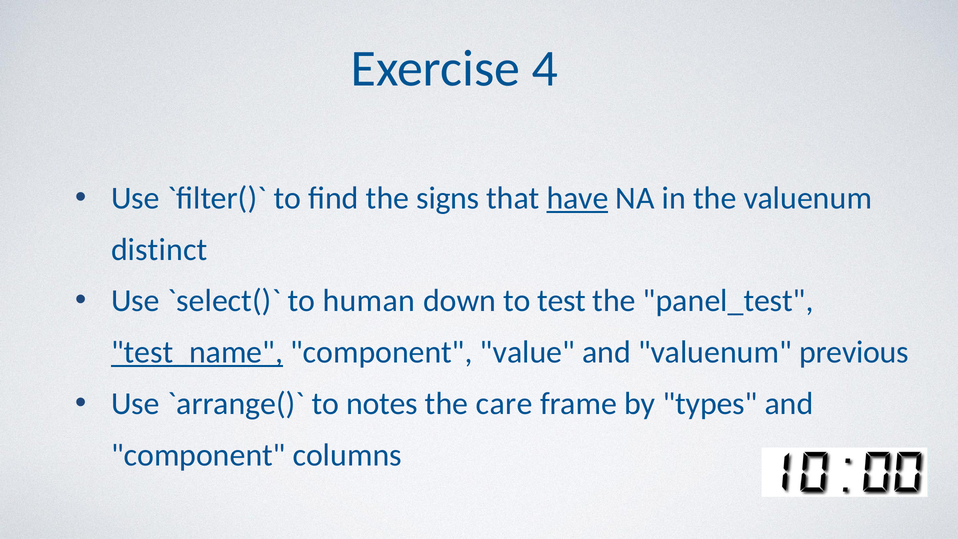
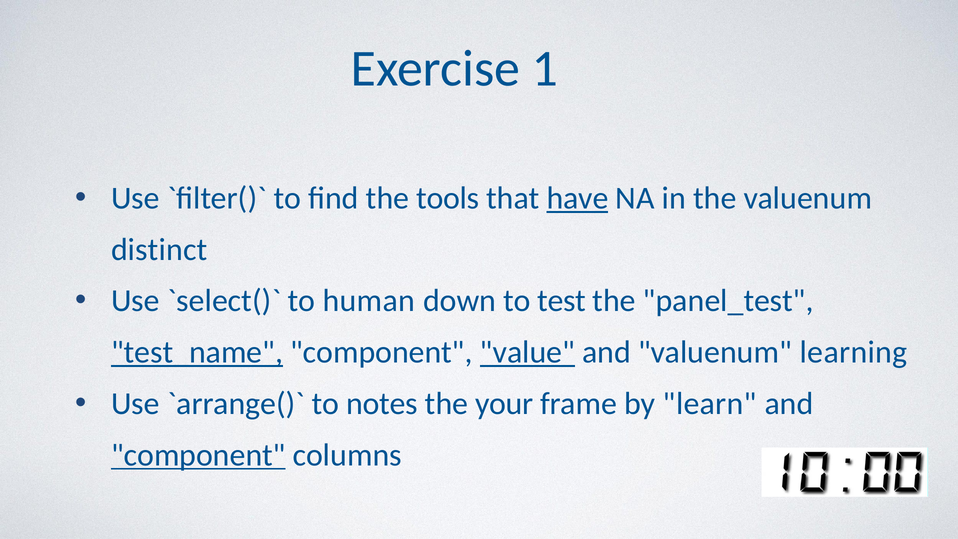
4: 4 -> 1 (545, 69)
signs: signs -> tools (448, 198)
value underline: none -> present (527, 352)
previous: previous -> learning (854, 352)
care: care -> your (504, 404)
types: types -> learn (710, 404)
component underline: none -> present (198, 455)
